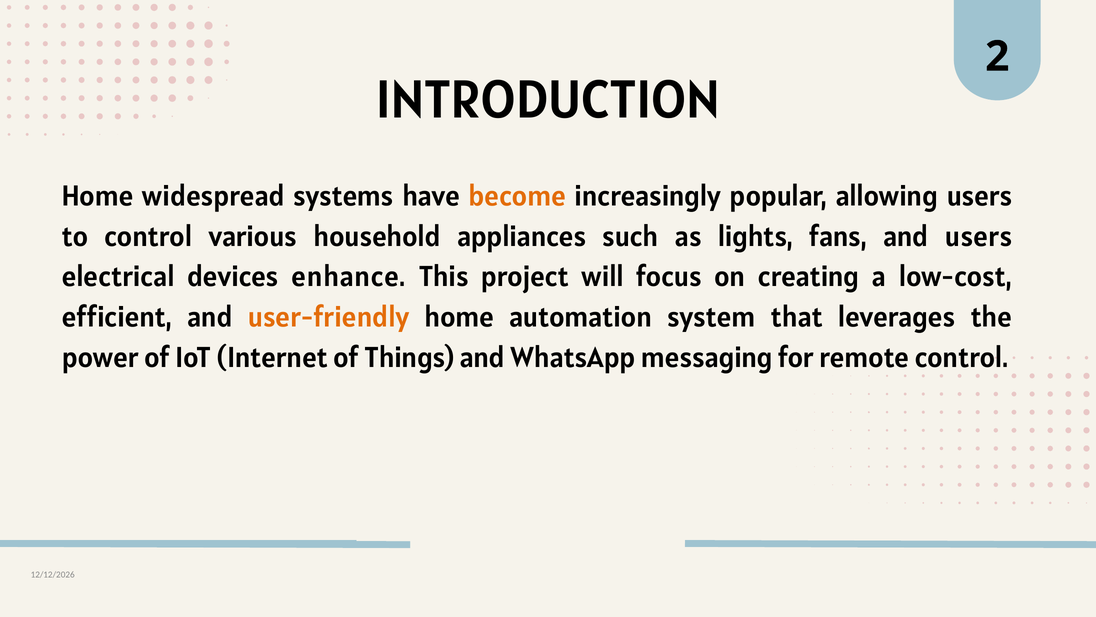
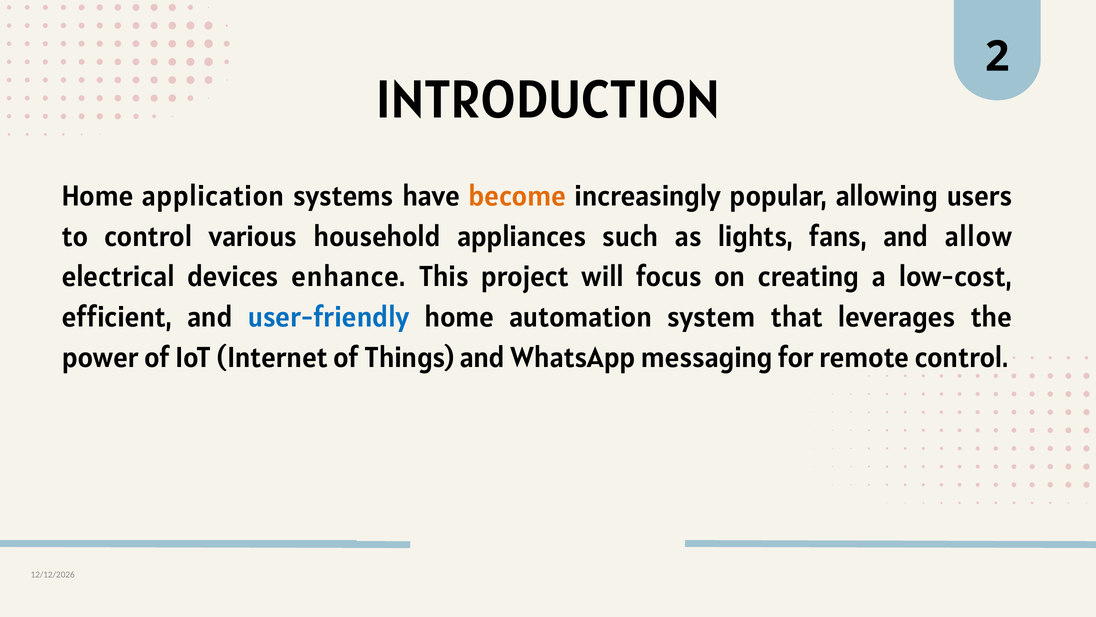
widespread: widespread -> application (213, 196)
and users: users -> allow (978, 236)
user-friendly colour: orange -> blue (329, 317)
